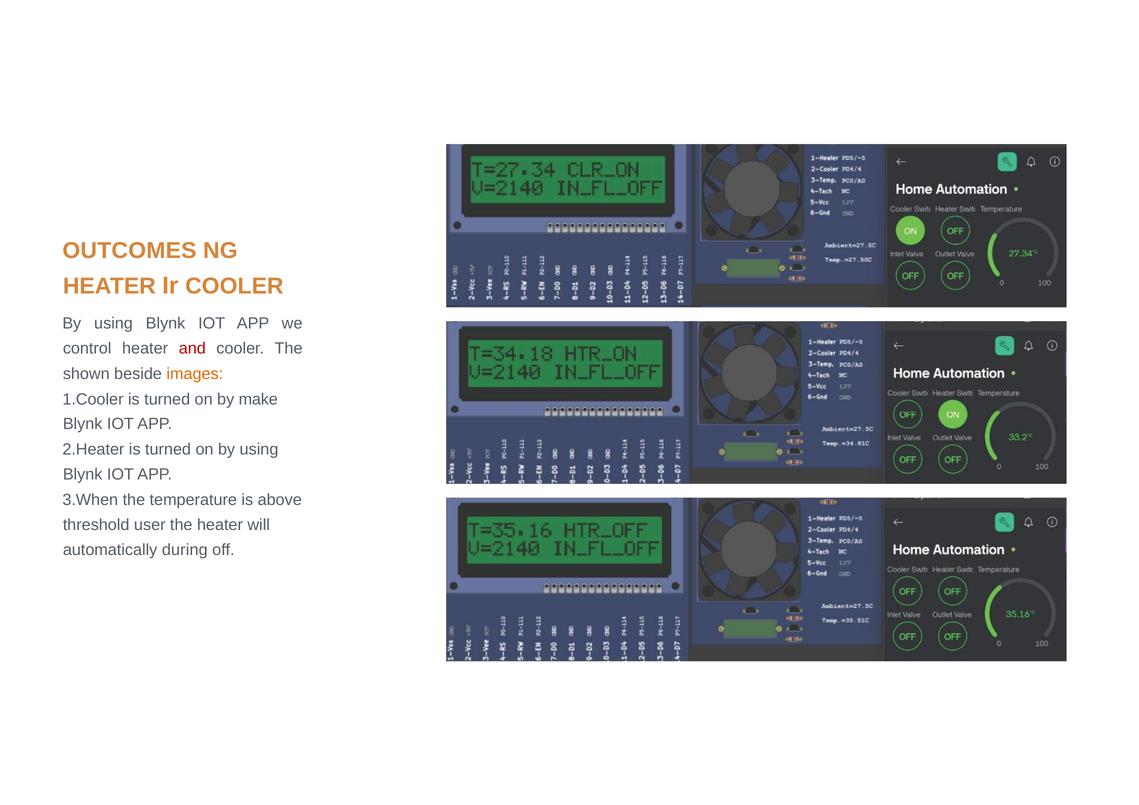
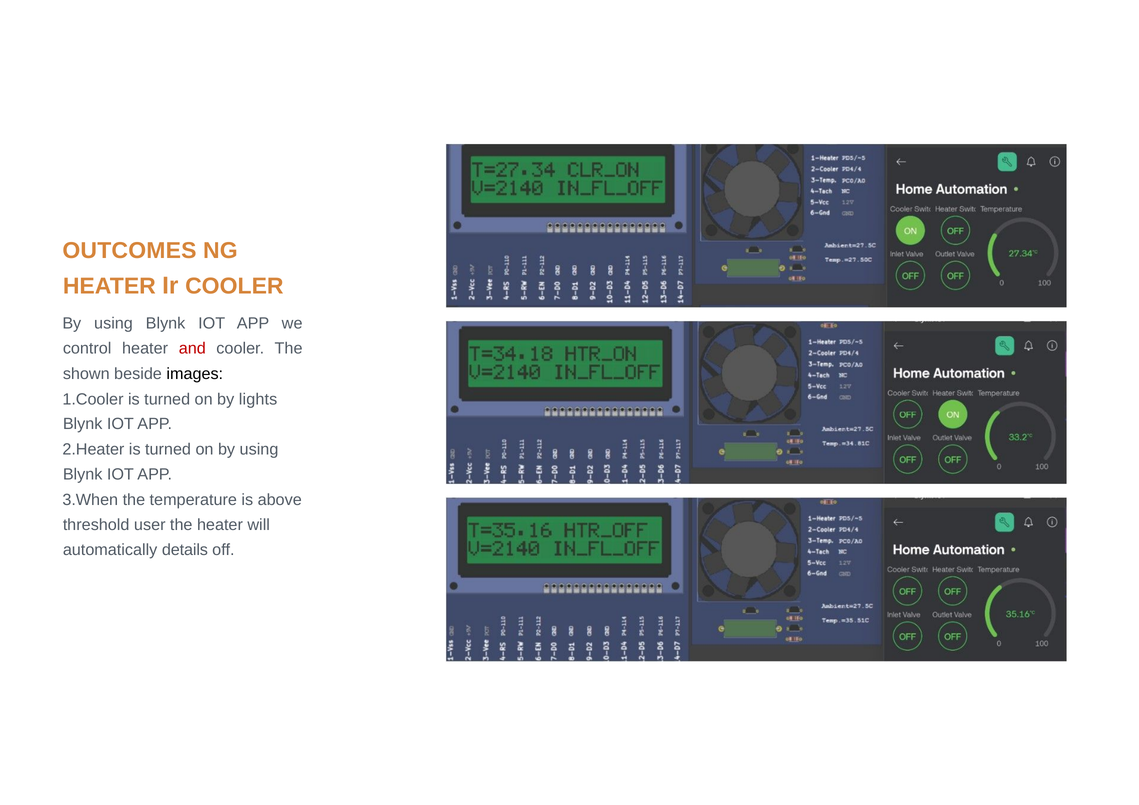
images colour: orange -> black (195, 374)
make: make -> lights (258, 400)
during: during -> details (185, 550)
